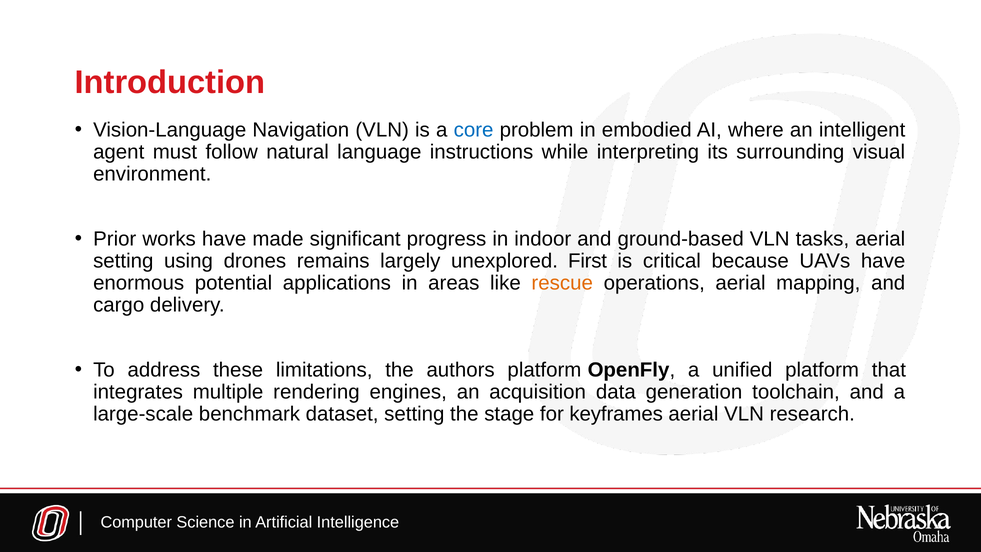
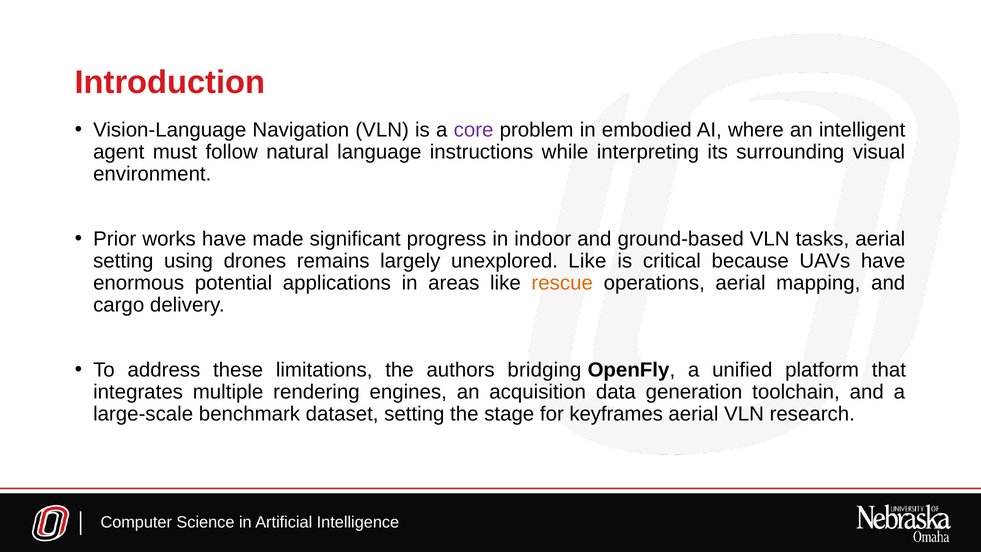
core colour: blue -> purple (474, 130)
unexplored First: First -> Like (587, 261)
authors platform: platform -> bridging (544, 370)
